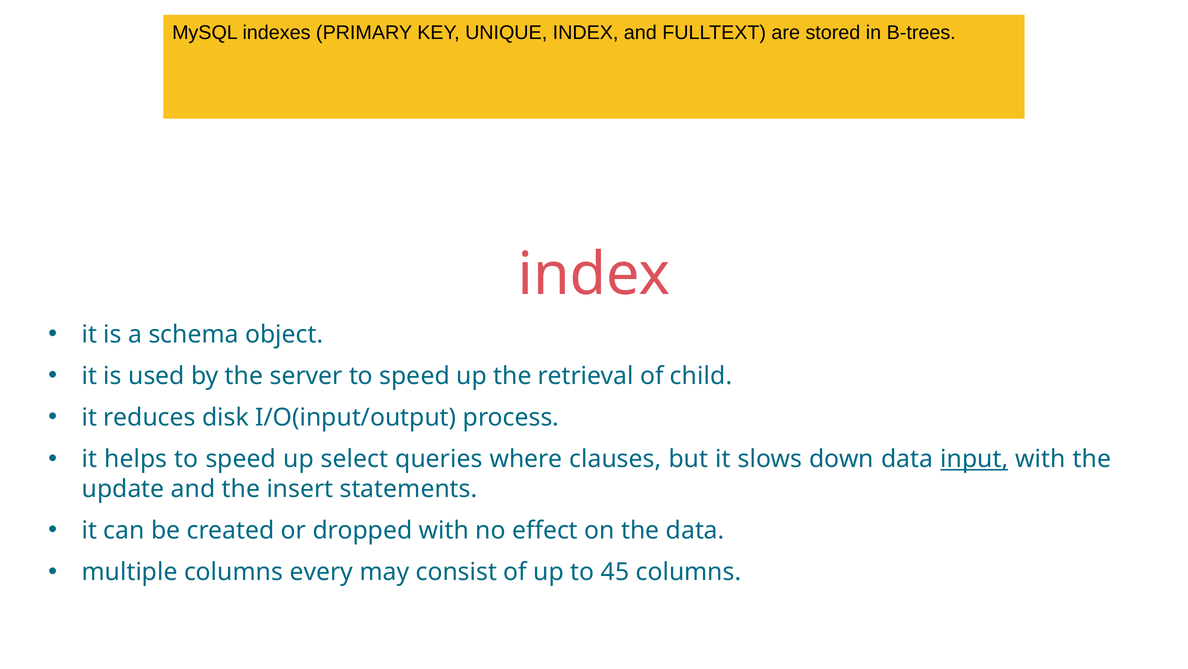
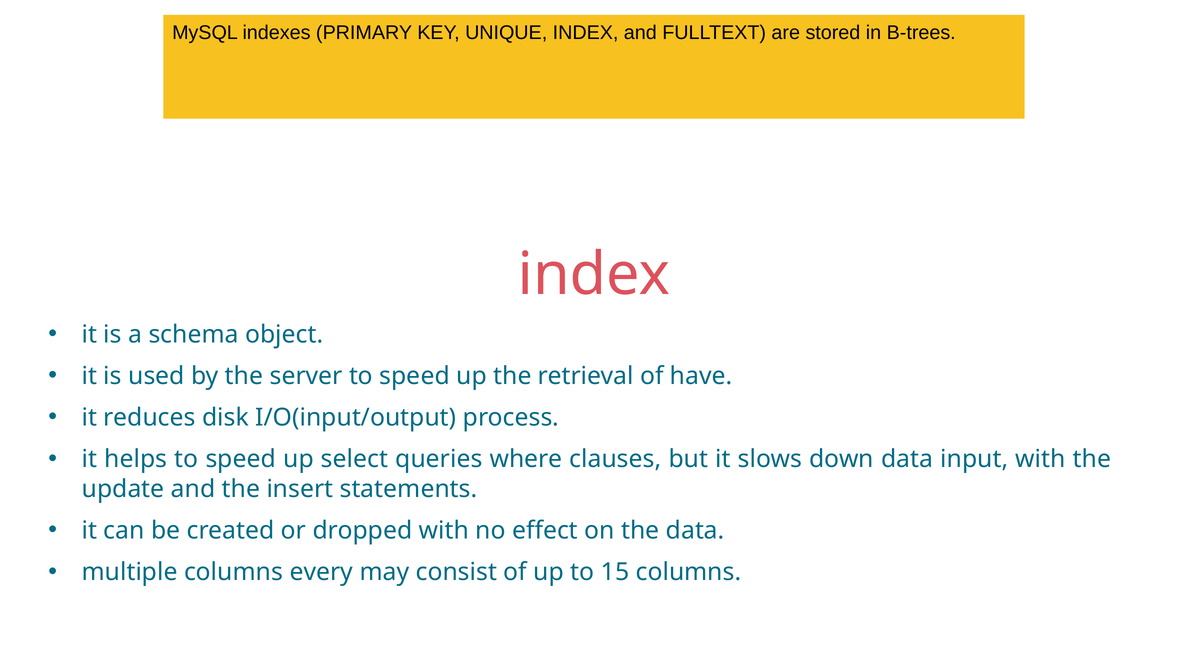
child: child -> have (701, 376)
input underline: present -> none (974, 459)
45: 45 -> 15 (615, 572)
